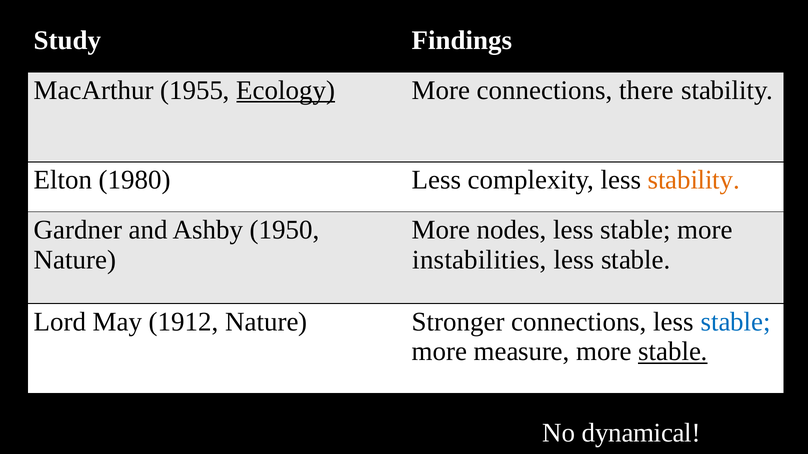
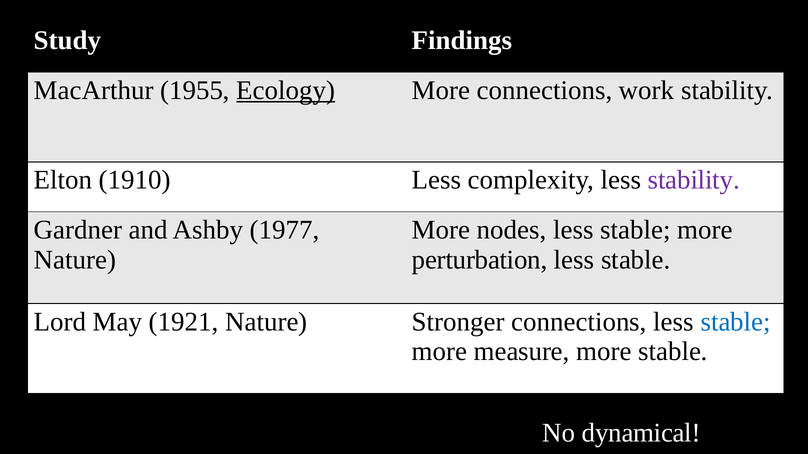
there: there -> work (647, 90)
1980: 1980 -> 1910 (135, 180)
stability colour: orange -> purple (694, 180)
1950: 1950 -> 1977 (285, 230)
instabilities: instabilities -> perturbation (480, 260)
1912: 1912 -> 1921 (184, 322)
stable underline: present -> none (673, 352)
